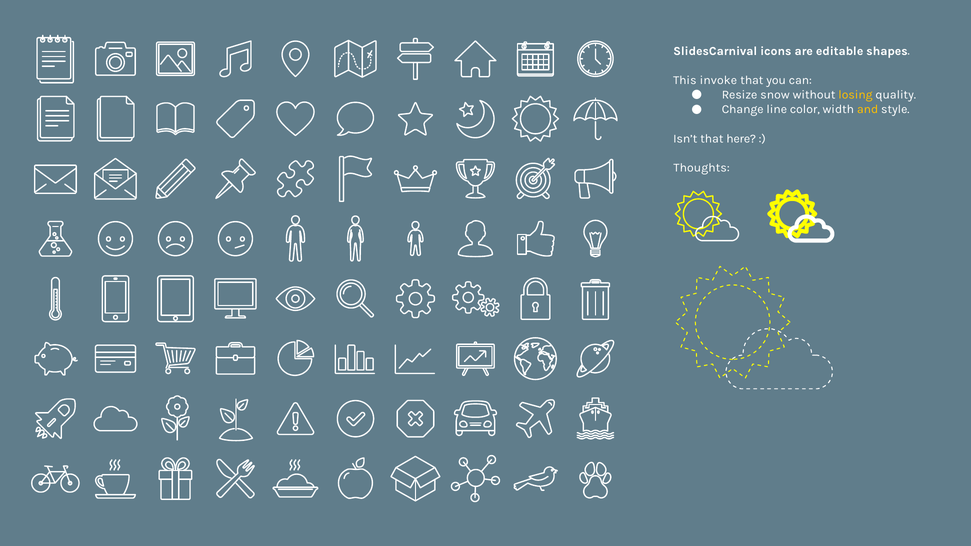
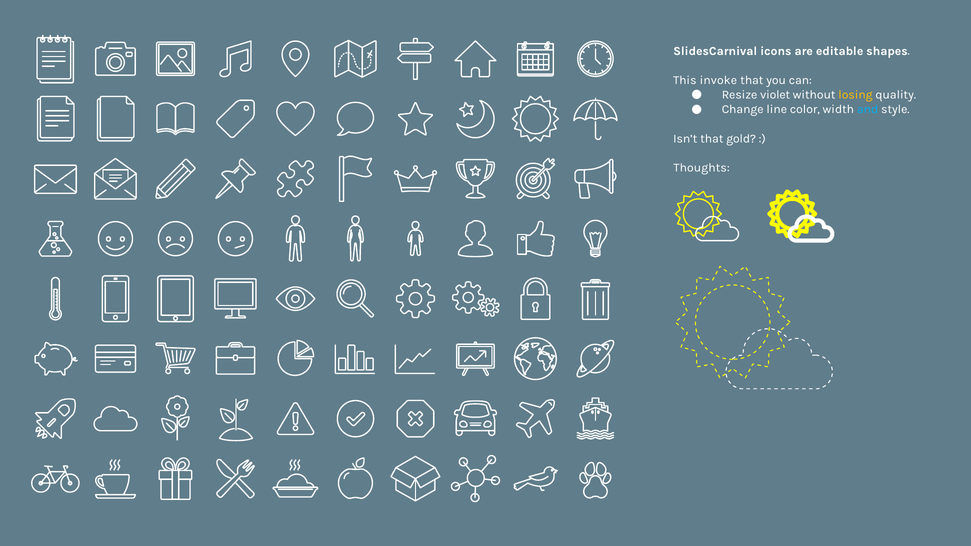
snow: snow -> violet (775, 95)
and colour: yellow -> light blue (868, 109)
here: here -> gold (741, 139)
